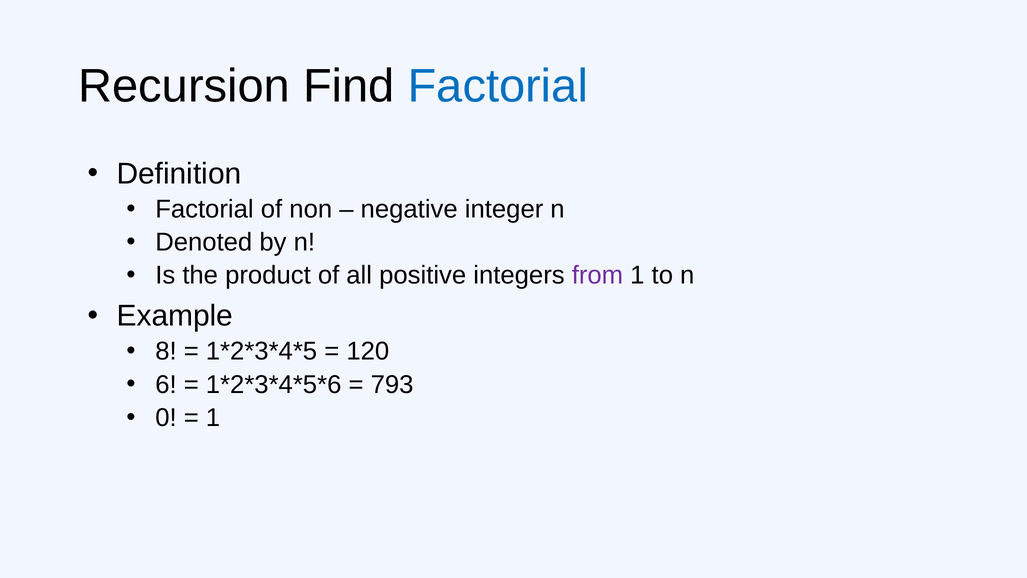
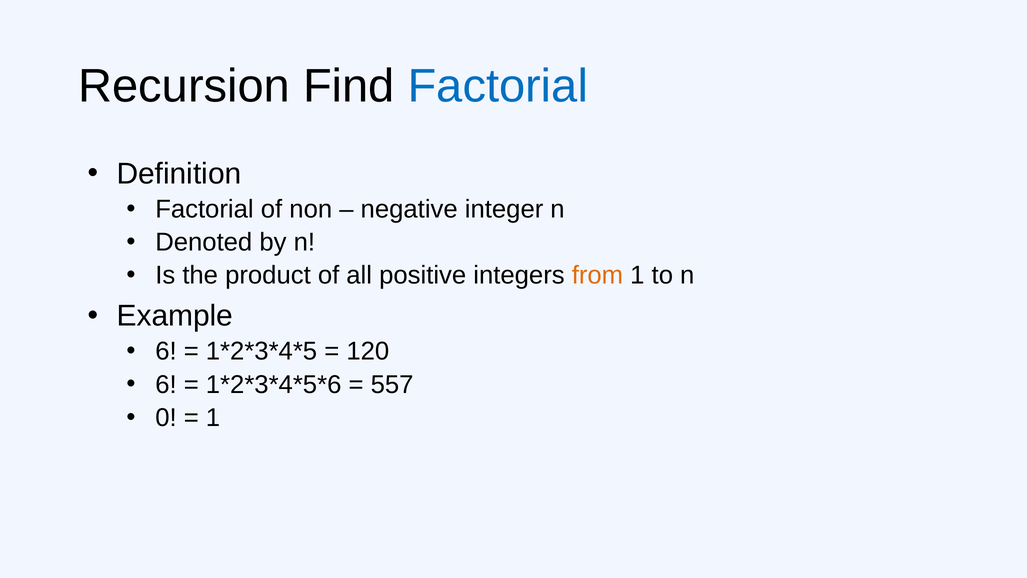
from colour: purple -> orange (597, 275)
8: 8 -> 6 (166, 351)
793: 793 -> 557 (392, 384)
